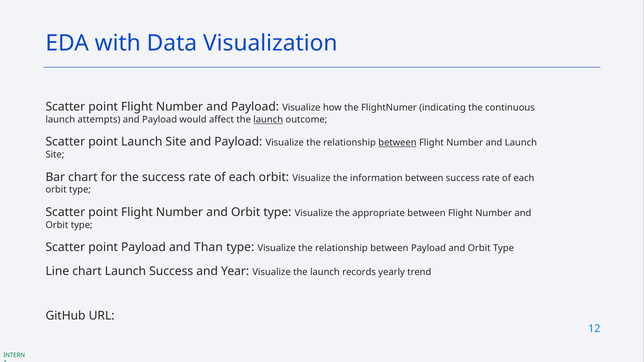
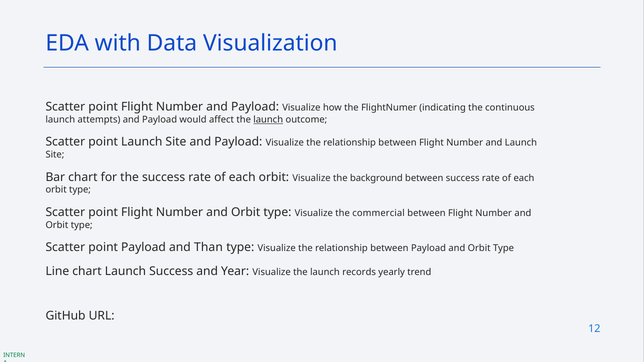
between underline: present -> none (398, 143)
information: information -> background (376, 178)
appropriate: appropriate -> commercial (379, 213)
